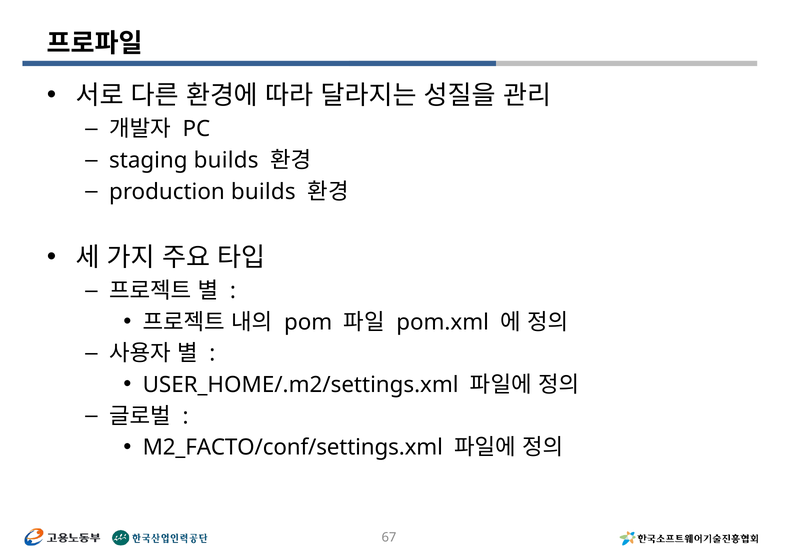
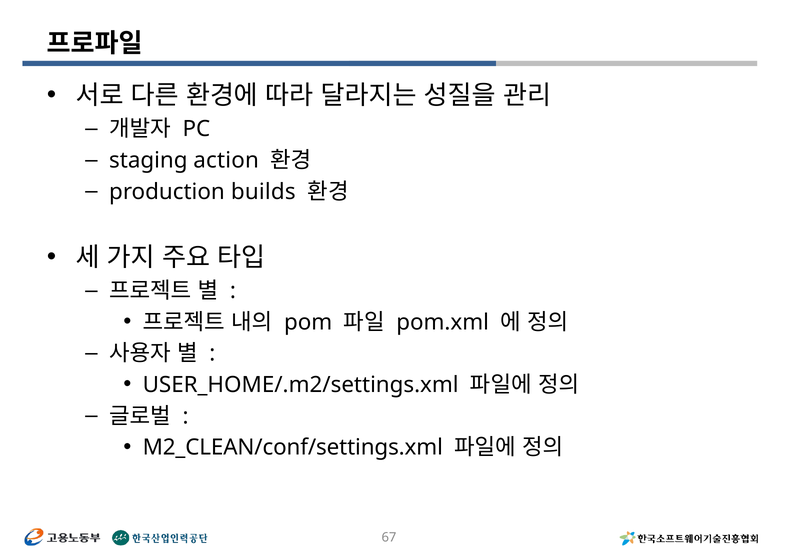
staging builds: builds -> action (226, 160)
M2_FACTO/conf/settings.xml: M2_FACTO/conf/settings.xml -> M2_CLEAN/conf/settings.xml (293, 448)
